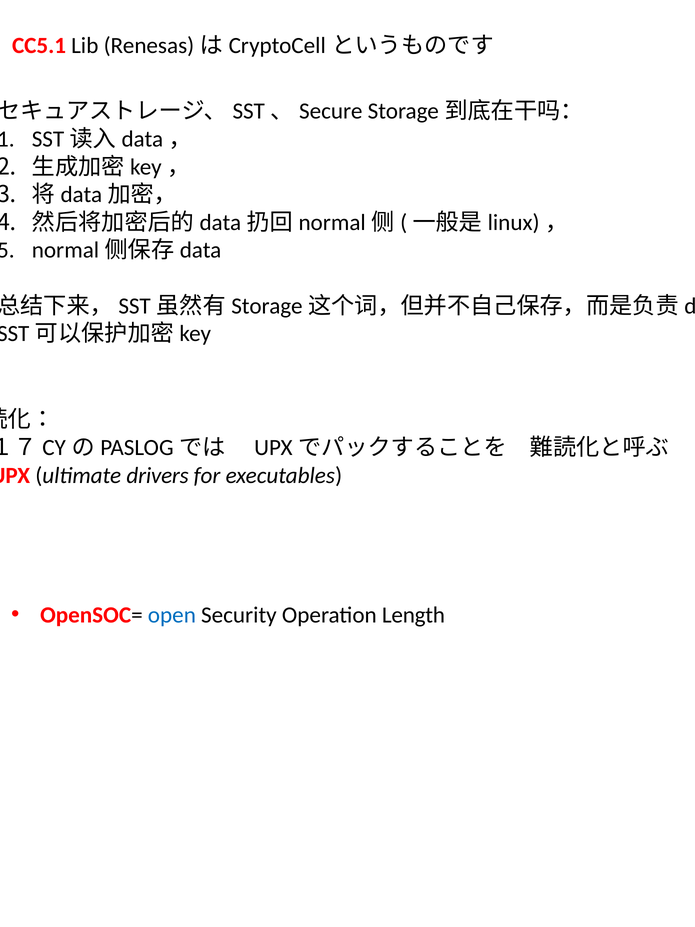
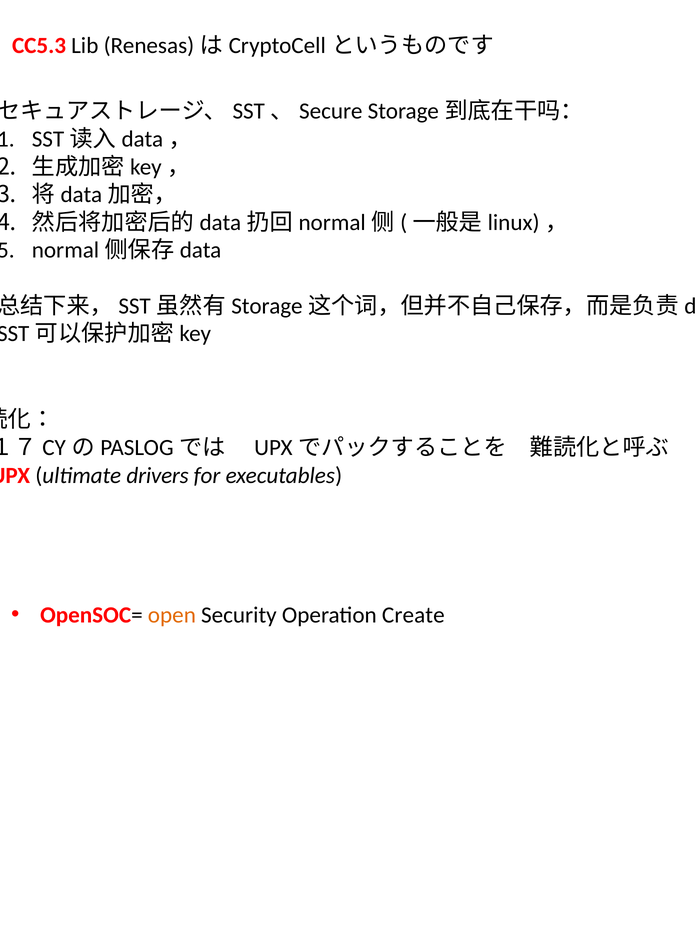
CC5.1: CC5.1 -> CC5.3 (39, 46)
open colour: blue -> orange (172, 615)
Length: Length -> Create (413, 615)
